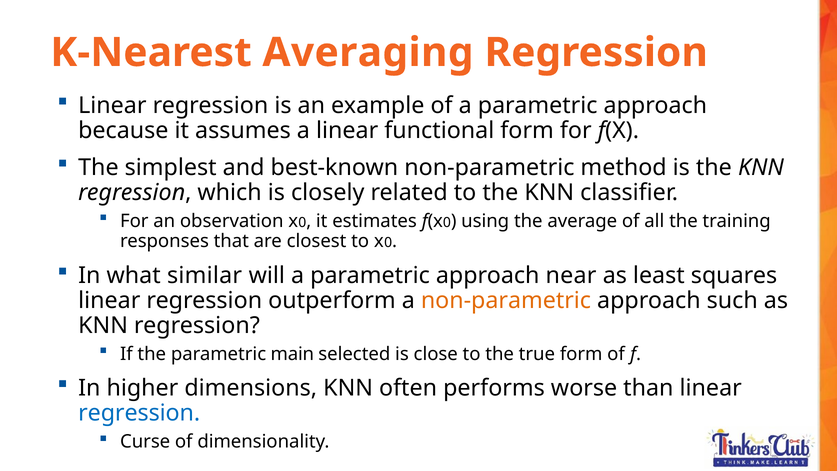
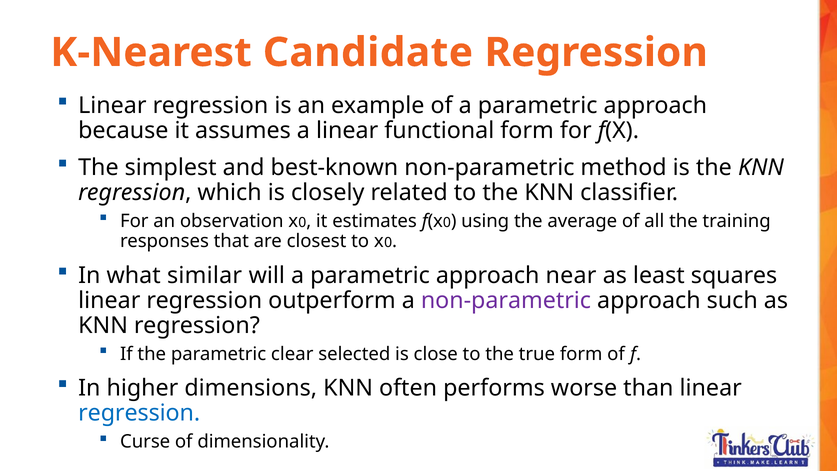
Averaging: Averaging -> Candidate (368, 53)
non-parametric colour: orange -> purple (506, 300)
main: main -> clear (292, 354)
